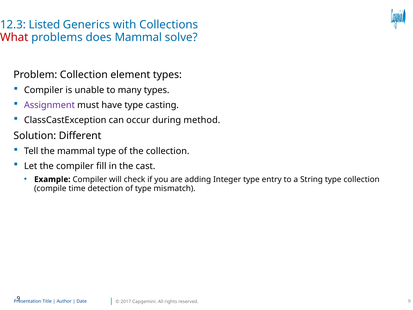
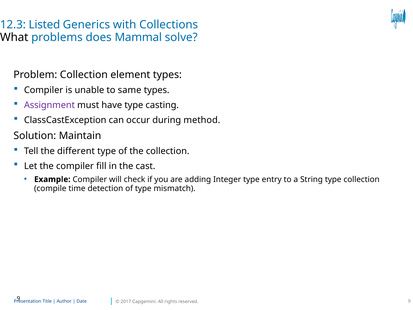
What colour: red -> black (14, 37)
many: many -> same (130, 90)
Different: Different -> Maintain (80, 136)
the mammal: mammal -> different (76, 151)
